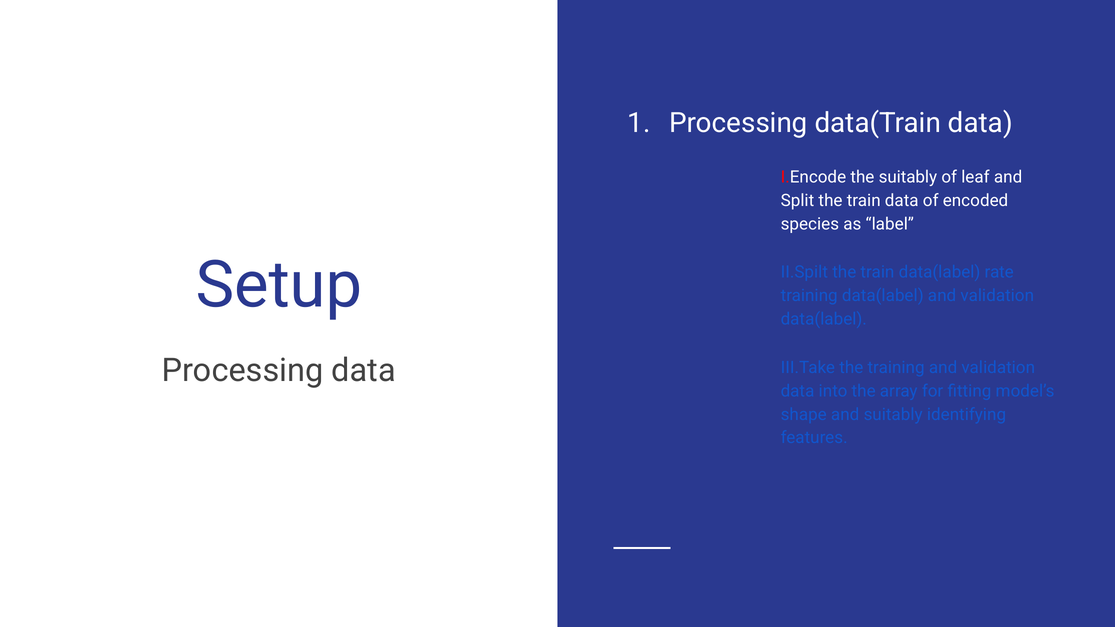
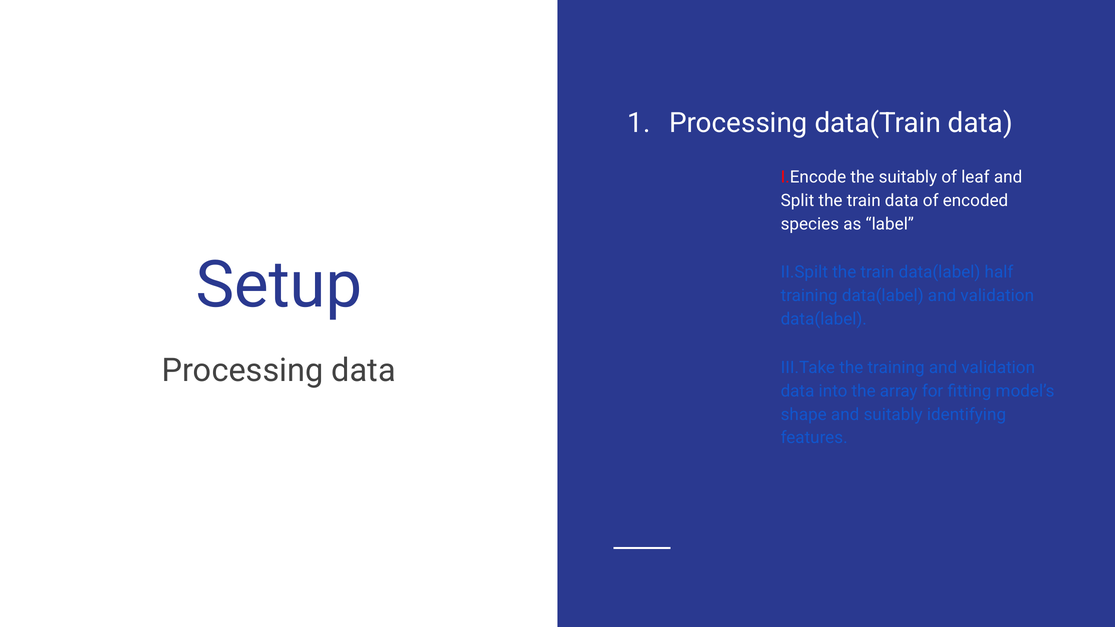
rate: rate -> half (999, 272)
